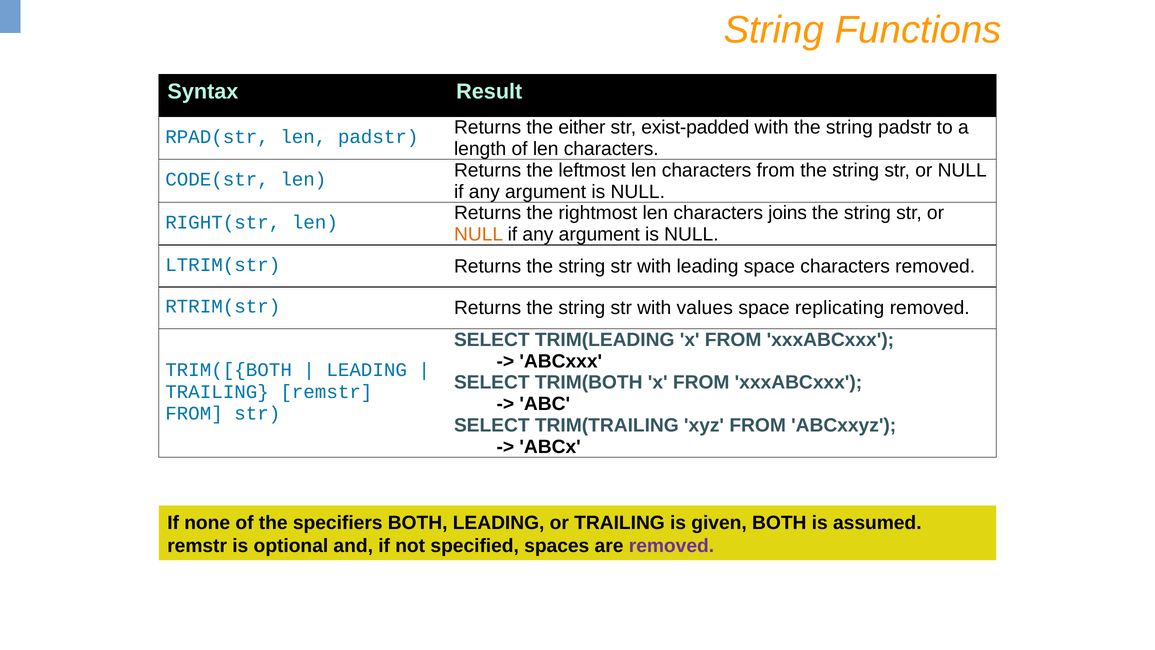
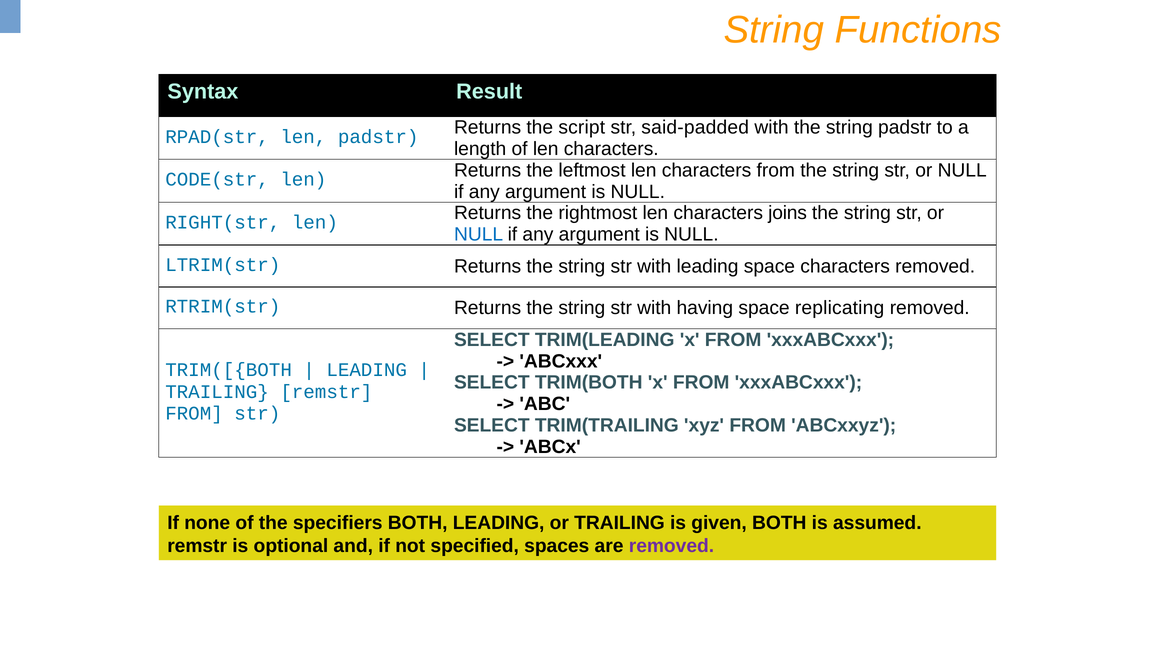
either: either -> script (582, 127)
exist-padded: exist-padded -> said-padded (695, 127)
NULL colour: orange -> blue (479, 234)
values: values -> having (705, 308)
